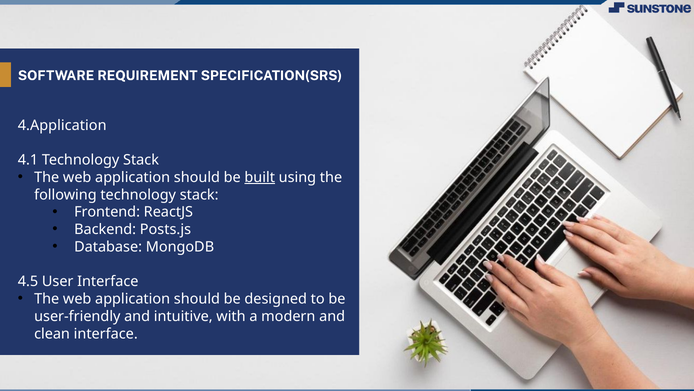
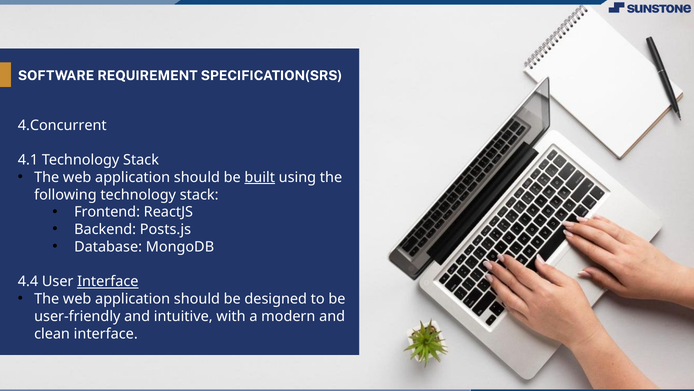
4.Application: 4.Application -> 4.Concurrent (62, 125)
4.5: 4.5 -> 4.4 (28, 281)
Interface underline: none -> present (108, 281)
